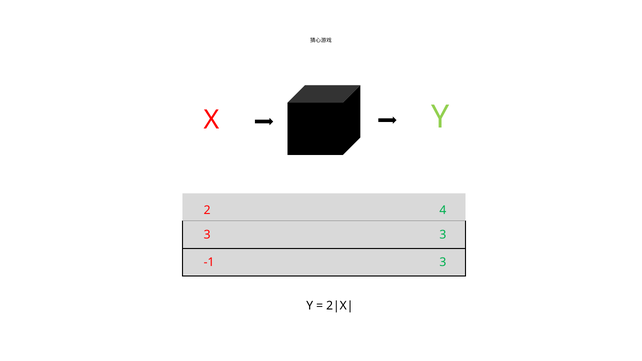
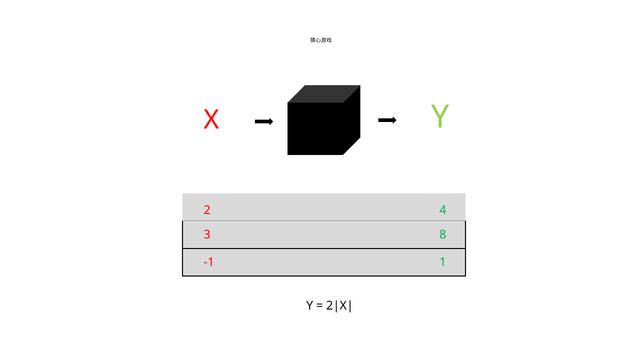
3 3: 3 -> 8 (443, 235)
-1 3: 3 -> 1 (443, 262)
